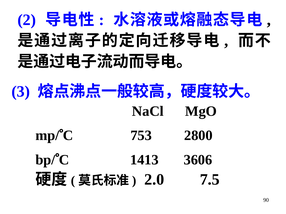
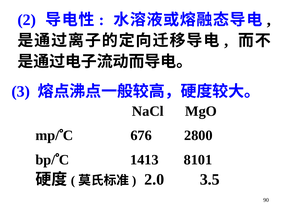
753: 753 -> 676 (141, 136)
3606: 3606 -> 8101 (198, 160)
7.5: 7.5 -> 3.5 (210, 180)
